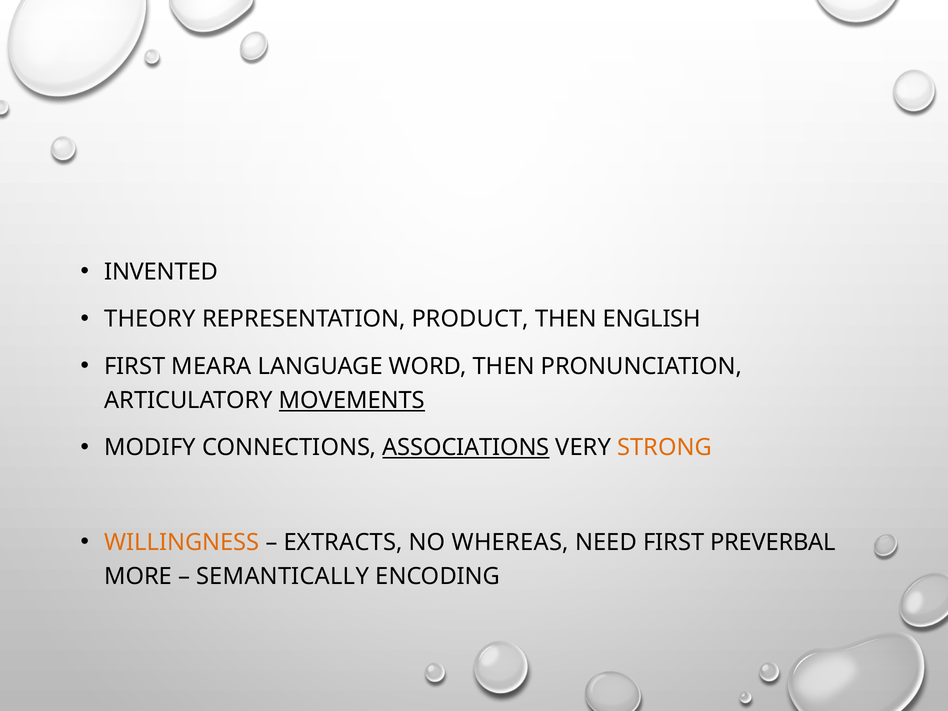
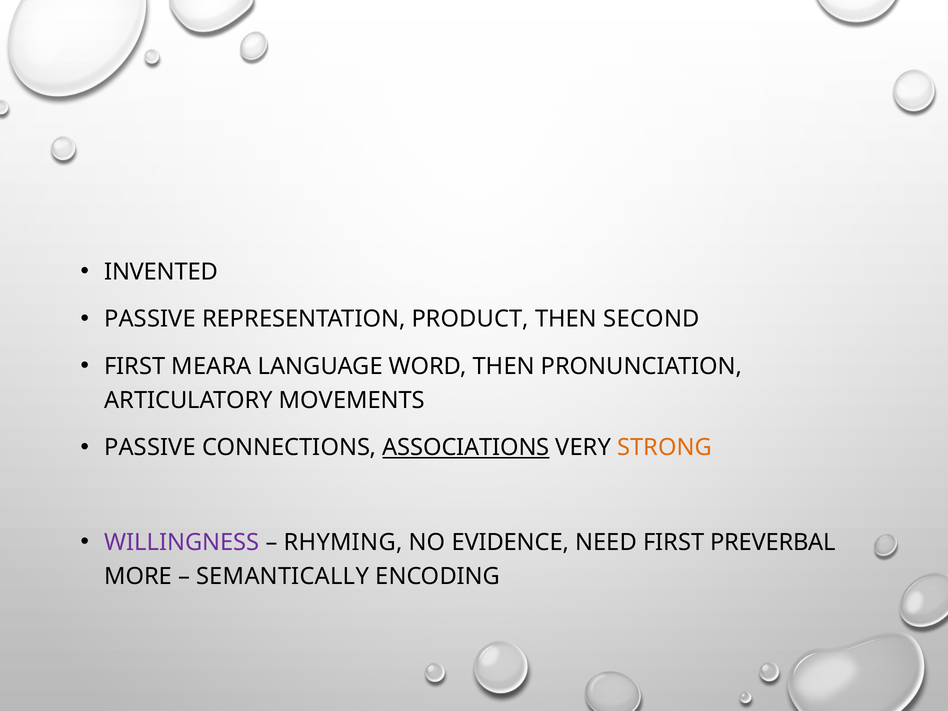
THEORY: THEORY -> PASSIVE (150, 319)
ENGLISH: ENGLISH -> SECOND (652, 319)
MOVEMENTS underline: present -> none (352, 400)
MODIFY: MODIFY -> PASSIVE (150, 448)
WILLINGNESS colour: orange -> purple (182, 542)
EXTRACTS: EXTRACTS -> RHYMING (343, 542)
WHEREAS: WHEREAS -> EVIDENCE (510, 542)
